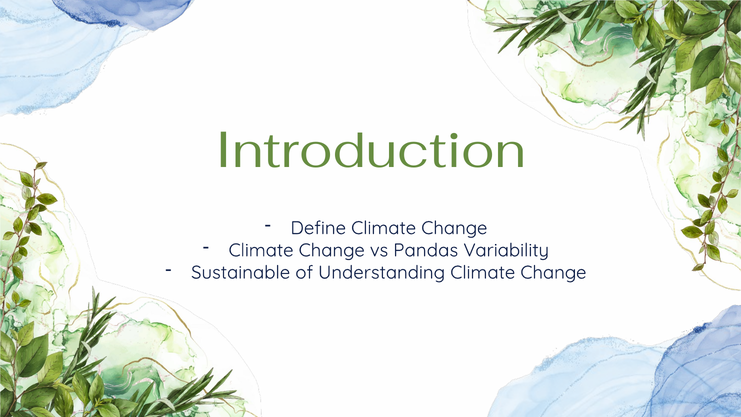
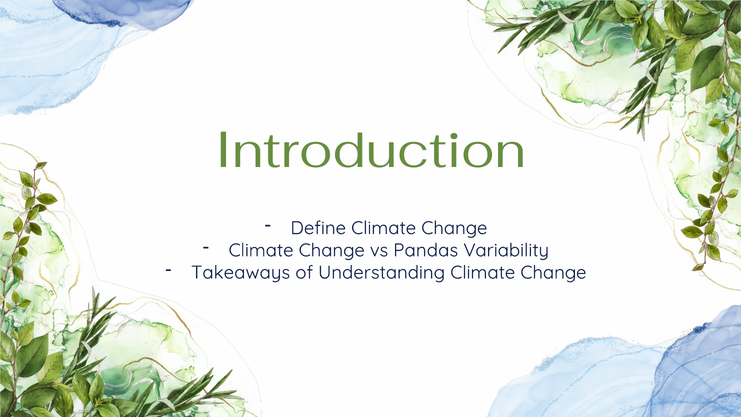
Sustainable: Sustainable -> Takeaways (241, 272)
